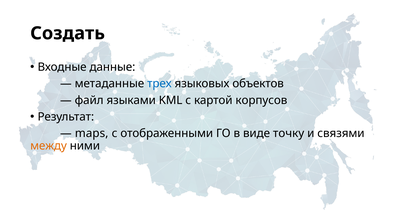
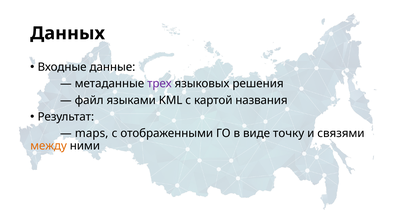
Создать: Создать -> Данных (68, 33)
трех colour: blue -> purple (159, 84)
объектов: объектов -> решения (258, 84)
корпусов: корпусов -> названия (261, 100)
